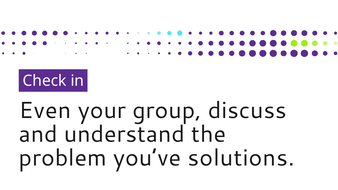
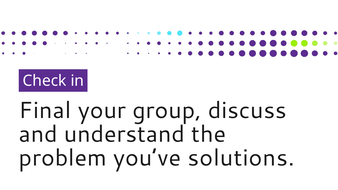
Even: Even -> Final (45, 111)
